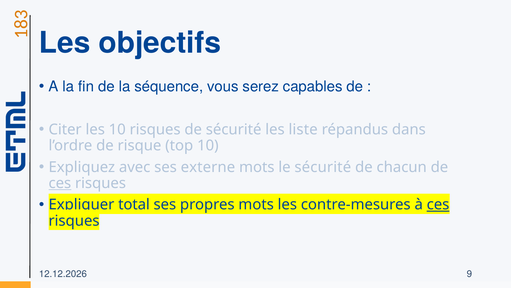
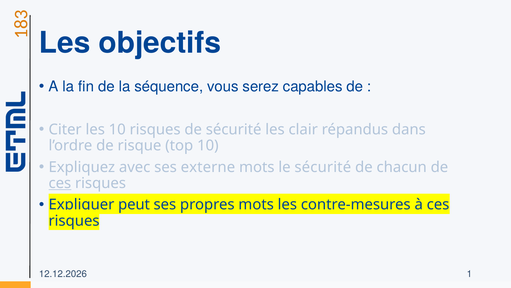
liste: liste -> clair (303, 129)
total: total -> peut (134, 204)
ces underline: present -> none (438, 204)
9: 9 -> 1 (469, 274)
